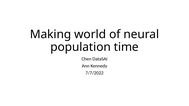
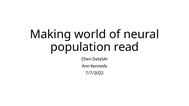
time: time -> read (126, 47)
